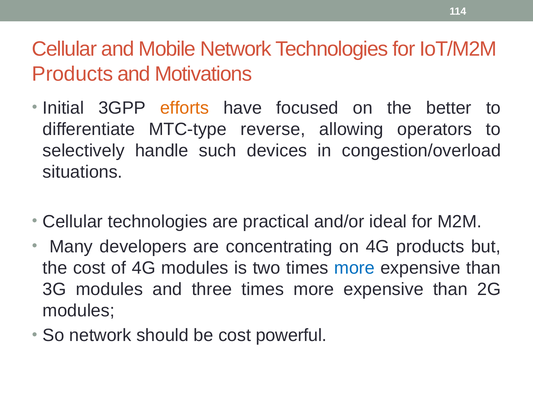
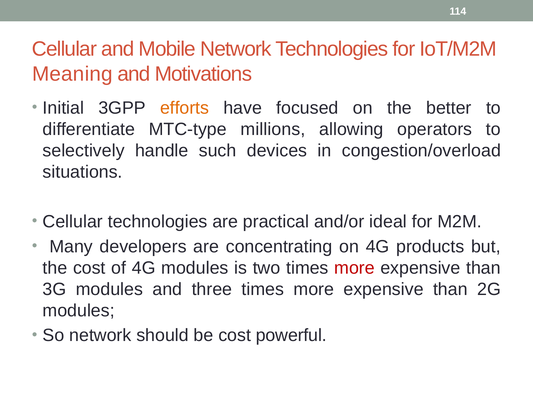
Products: Products -> Meaning (72, 74)
reverse: reverse -> millions (273, 129)
more colour: blue -> red (354, 268)
